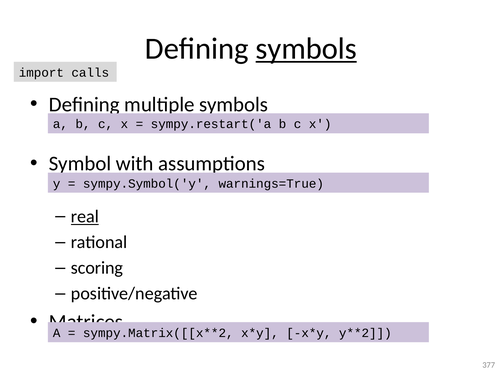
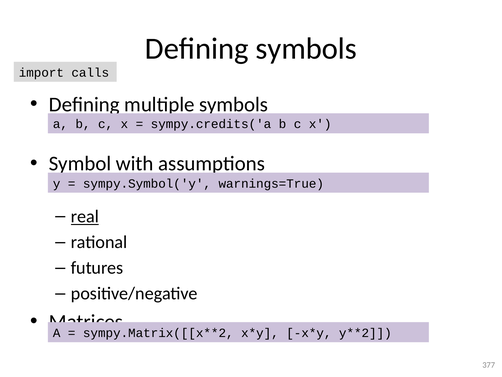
symbols underline: present -> none (306, 49)
sympy.restart('a: sympy.restart('a -> sympy.credits('a (211, 124)
scoring: scoring -> futures (97, 268)
